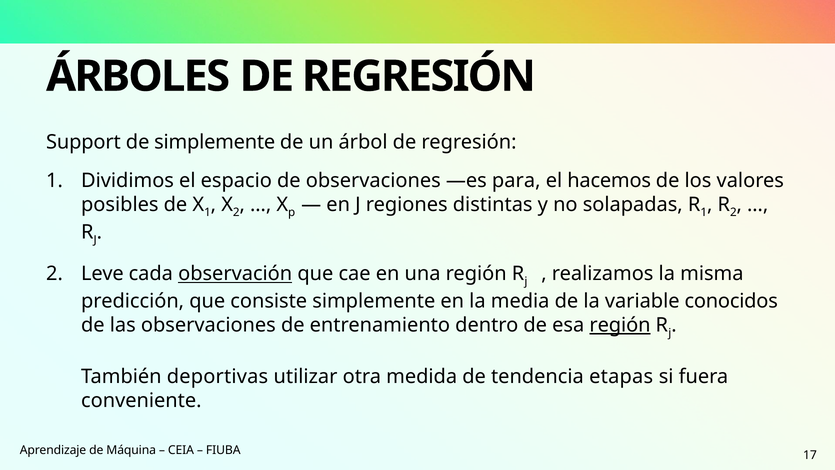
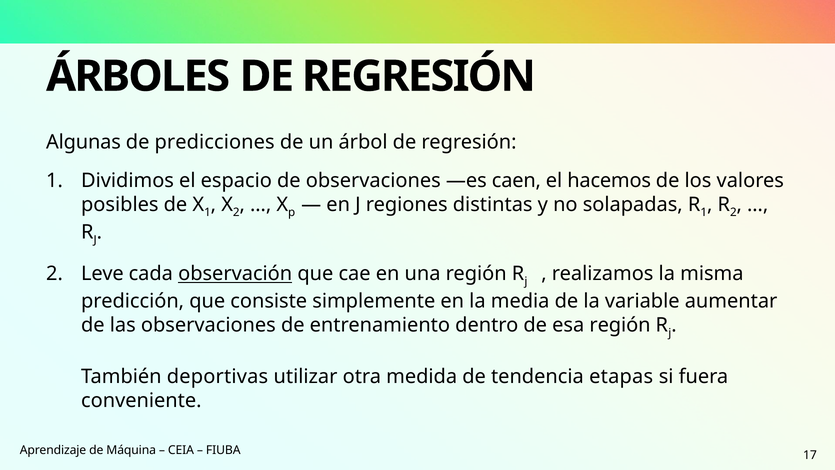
Support: Support -> Algunas (83, 142)
de simplemente: simplemente -> predicciones (215, 142)
para: para -> caen (516, 181)
conocidos: conocidos -> aumentar (731, 301)
región underline: present -> none (620, 325)
